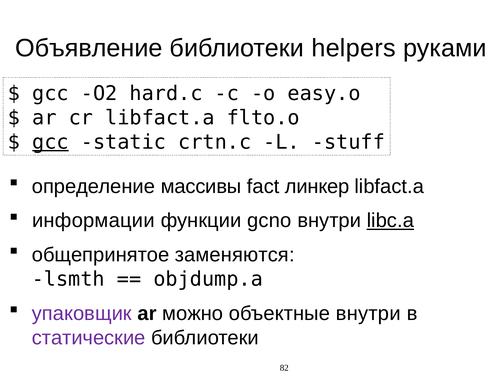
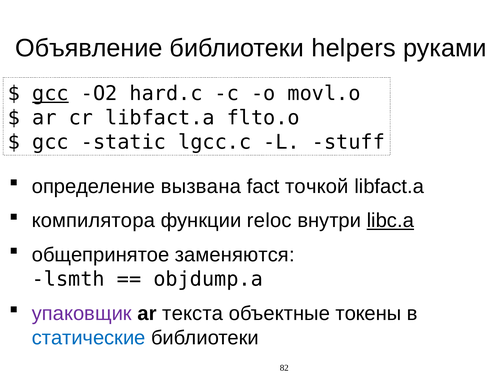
gcc underline: none -> present (50, 93)
easy.o: easy.o -> movl.o (324, 93)
gcc underline: present -> none (50, 142)
crtn.c: crtn.c -> lgcc.c (215, 142)
массивы: массивы -> вызвана (201, 186)
линкер: линкер -> точкой (317, 186)
информации: информации -> компилятора (93, 220)
gcno: gcno -> reloc (269, 220)
можно: можно -> текста (193, 313)
объектные внутри: внутри -> токены (368, 313)
статические colour: purple -> blue (89, 337)
